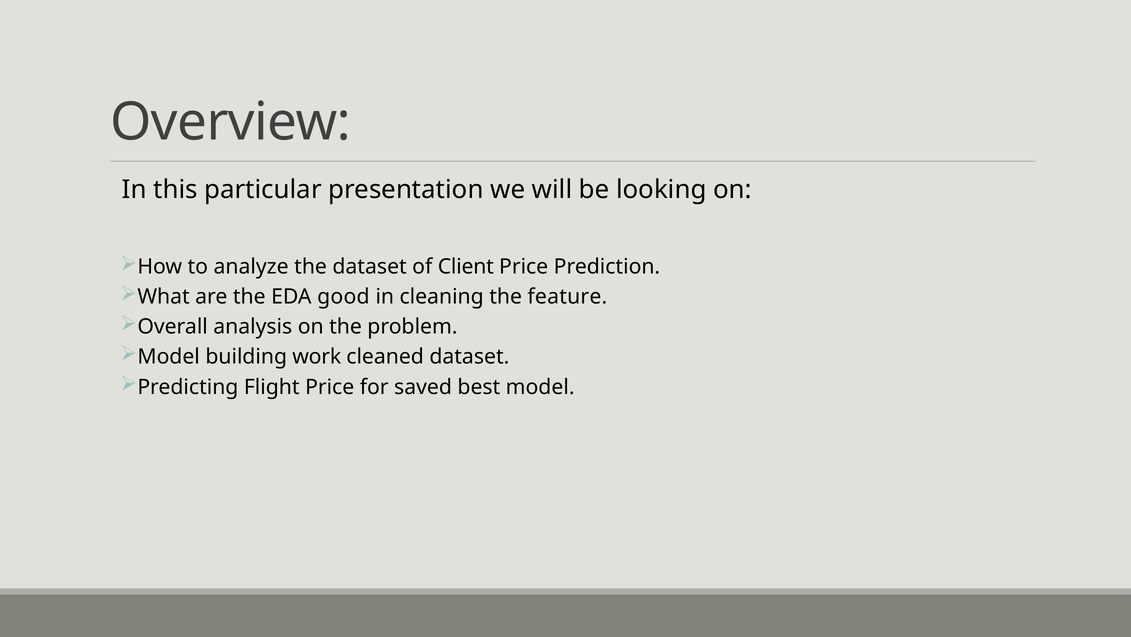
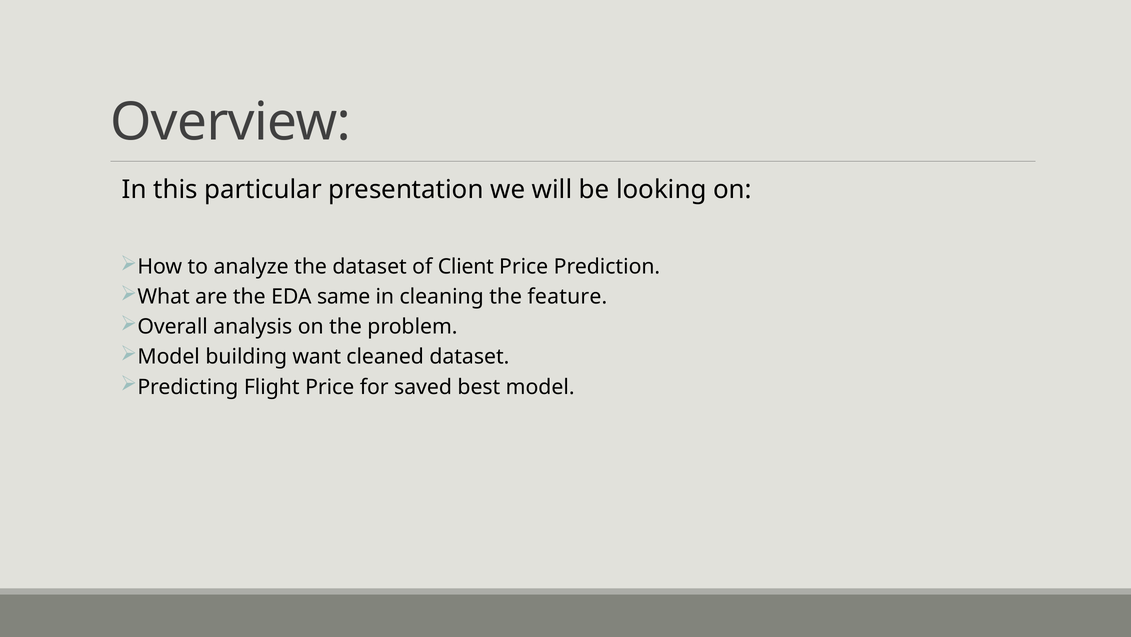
good: good -> same (344, 297)
work: work -> want (317, 357)
